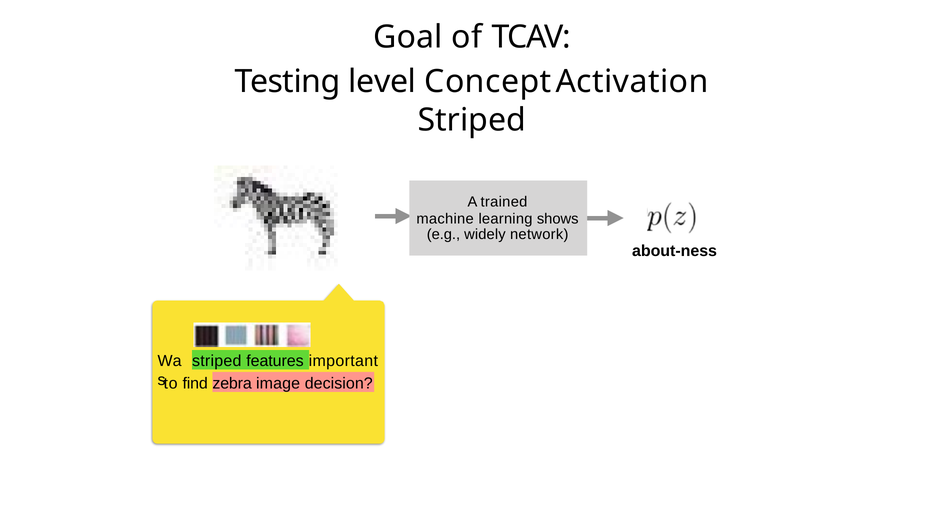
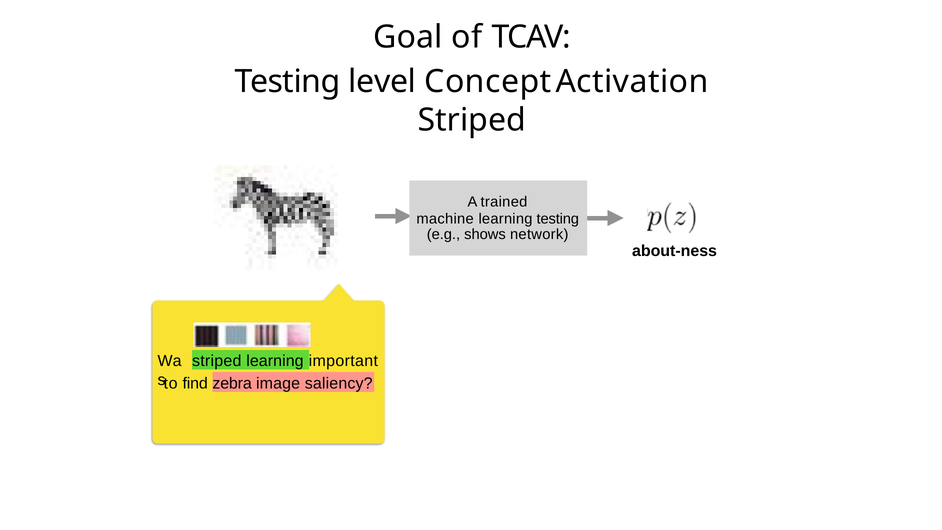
learning shows: shows -> testing (558, 219)
widely: widely -> shows (485, 235)
striped features: features -> learning (275, 361)
decision: decision -> saliency (339, 383)
